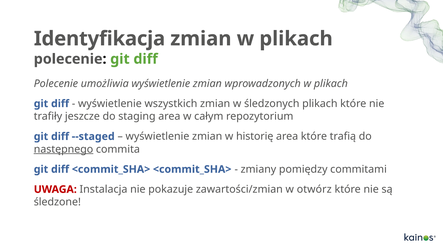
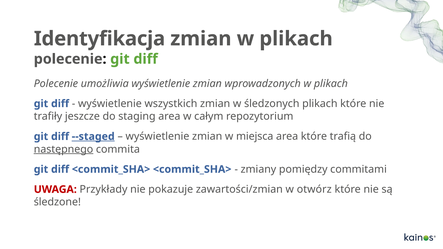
--staged underline: none -> present (93, 137)
historię: historię -> miejsca (255, 137)
Instalacja: Instalacja -> Przykłady (103, 190)
